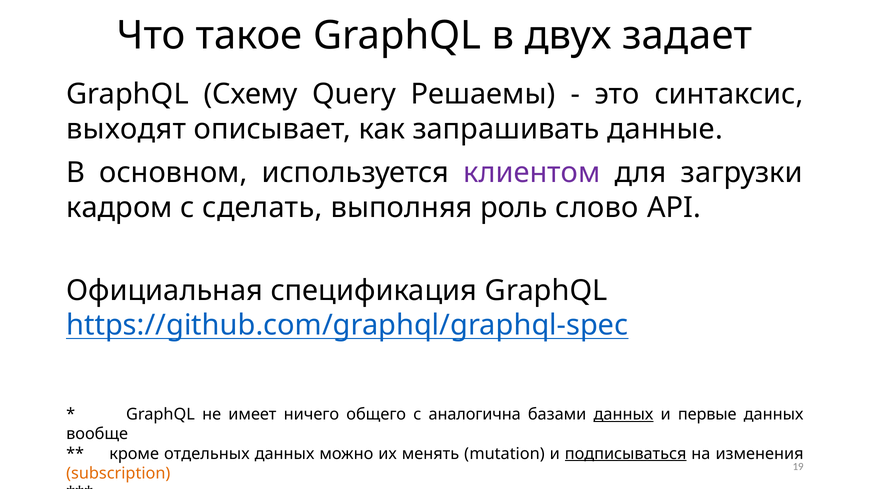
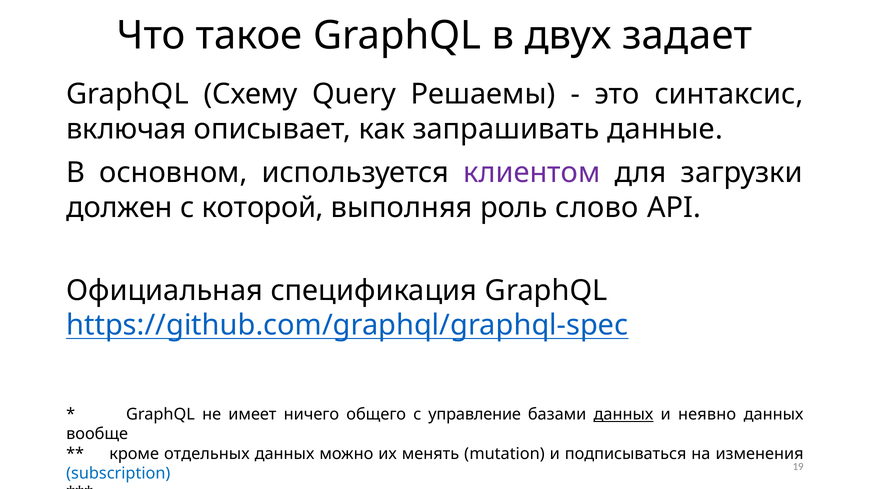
выходят: выходят -> включая (126, 129)
кадром: кадром -> должен (120, 208)
сделать: сделать -> которой (263, 208)
аналогична: аналогична -> управление (475, 415)
первые: первые -> неявно (707, 415)
подписываться underline: present -> none (626, 454)
subscription colour: orange -> blue (118, 474)
